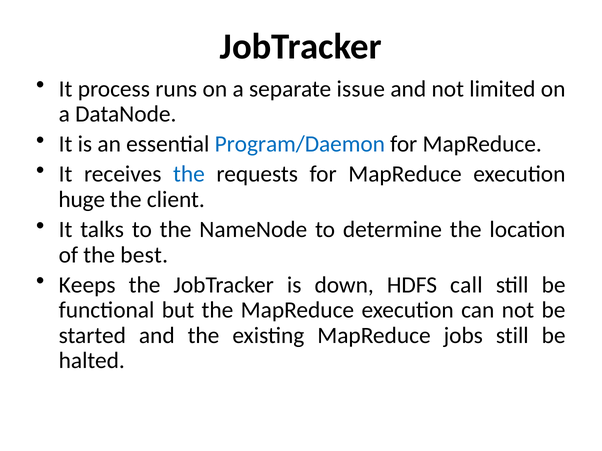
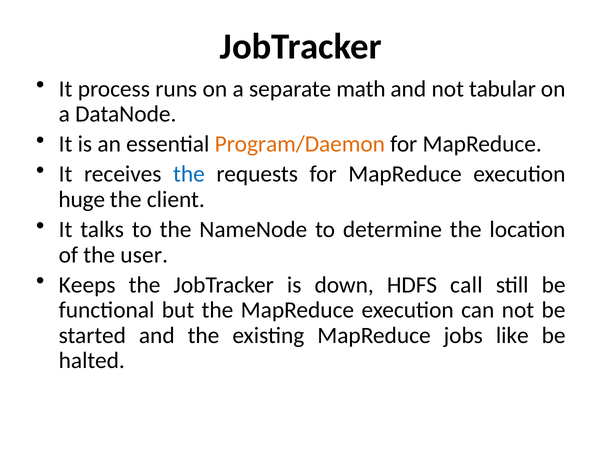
issue: issue -> math (361, 89)
limited: limited -> tabular (503, 89)
Program/Daemon colour: blue -> orange (300, 144)
best: best -> user (144, 255)
jobs still: still -> like (512, 336)
